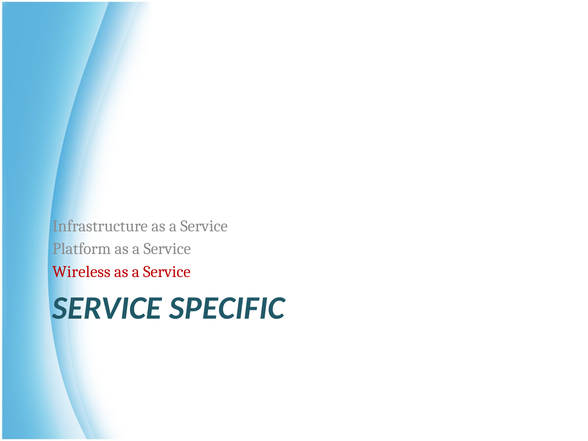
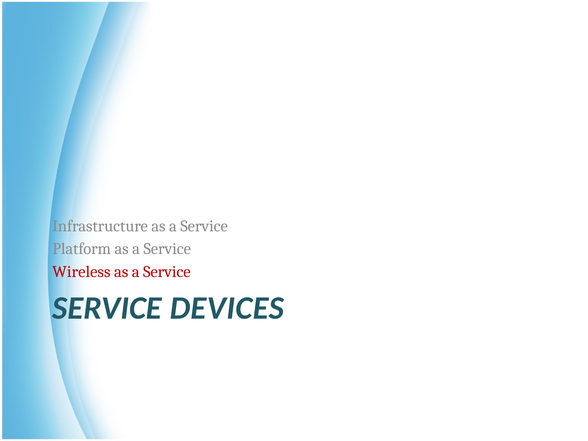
SPECIFIC: SPECIFIC -> DEVICES (227, 308)
